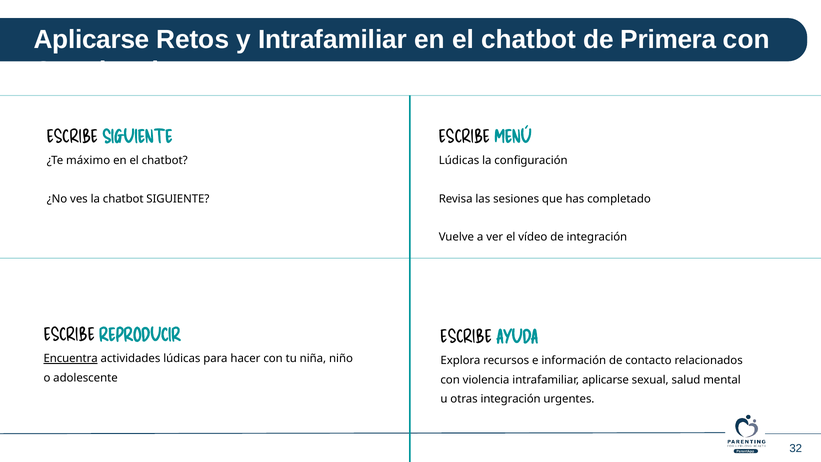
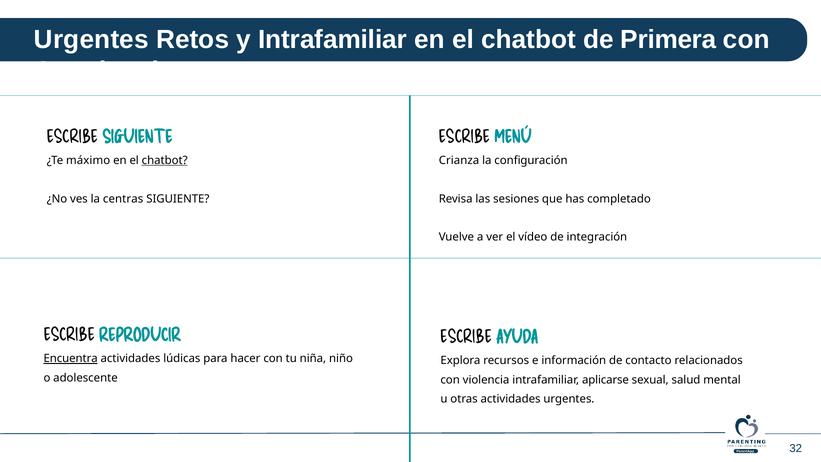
Aplicarse: Aplicarse -> Urgentes (91, 39)
chatbot underline: none -> present (165, 160)
Lúdicas: Lúdicas -> Crianza (459, 160)
la chatbot: chatbot -> centras (123, 199)
otras integración: integración -> actividades (511, 399)
